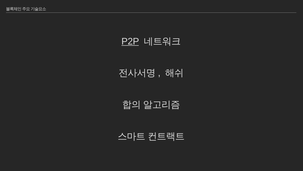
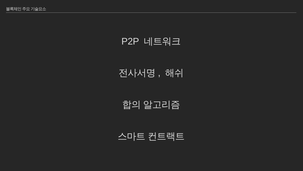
P2P underline: present -> none (130, 41)
